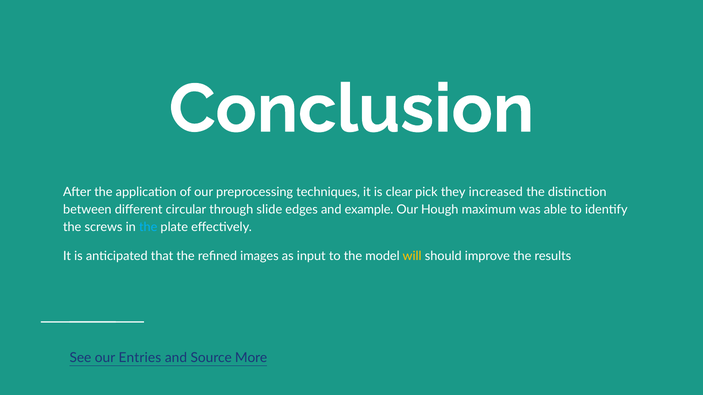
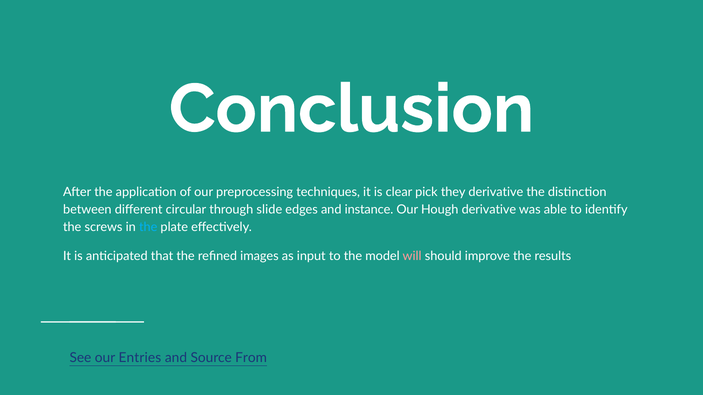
they increased: increased -> derivative (496, 193)
example: example -> instance (369, 210)
Hough maximum: maximum -> derivative (489, 210)
will colour: yellow -> pink (412, 257)
More: More -> From (251, 358)
